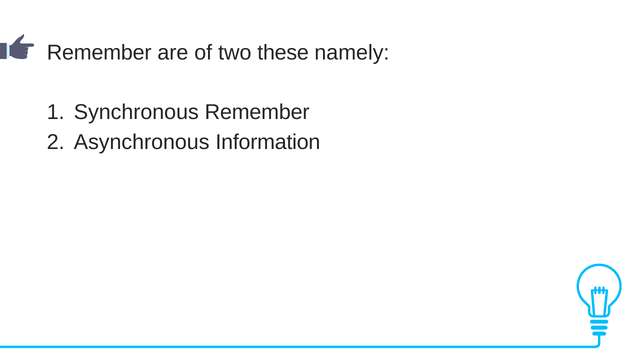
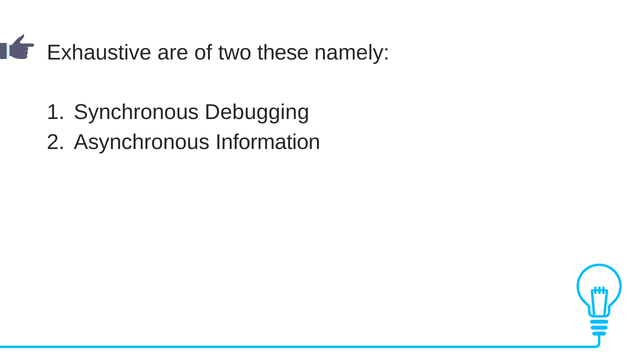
Remember: Remember -> Exhaustive (99, 53)
Synchronous Remember: Remember -> Debugging (257, 112)
